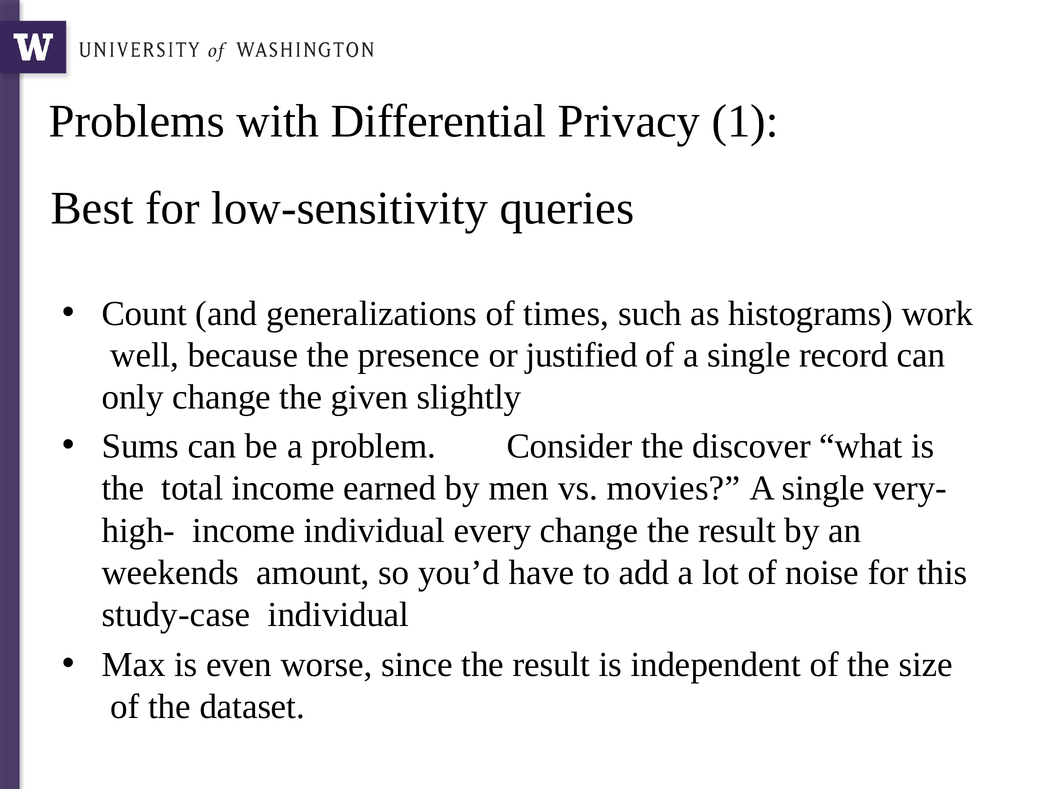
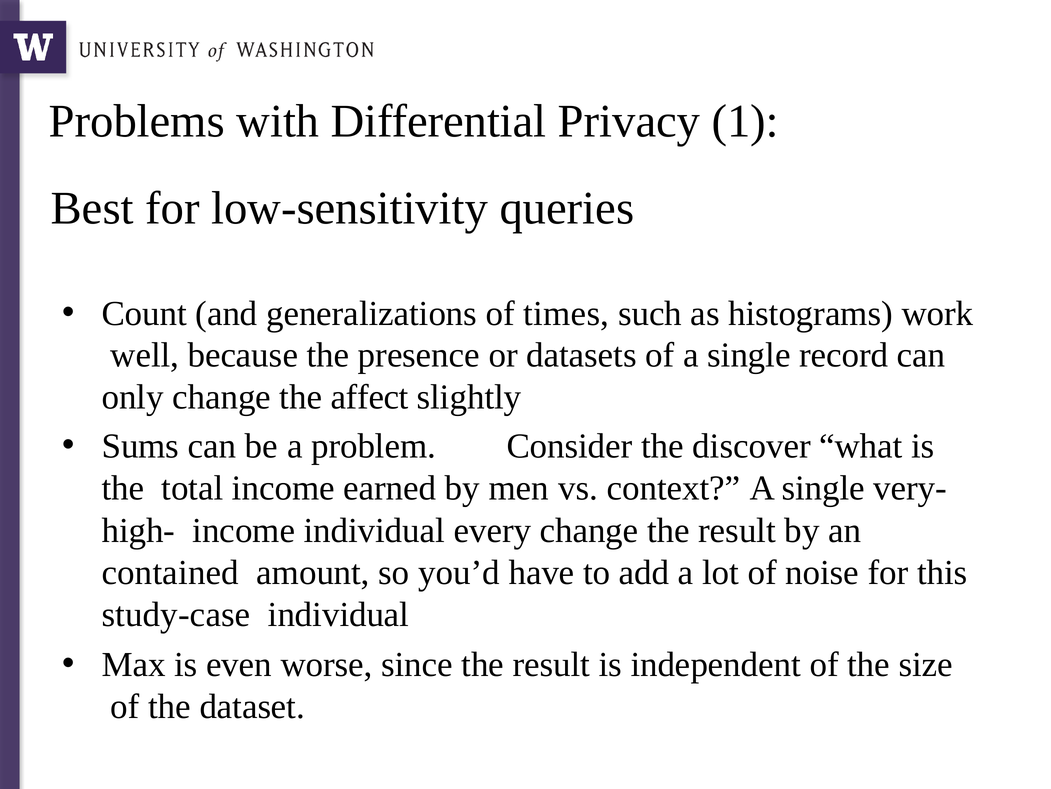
justified: justified -> datasets (582, 355)
given: given -> affect (370, 397)
movies: movies -> context (673, 488)
weekends: weekends -> contained (170, 572)
